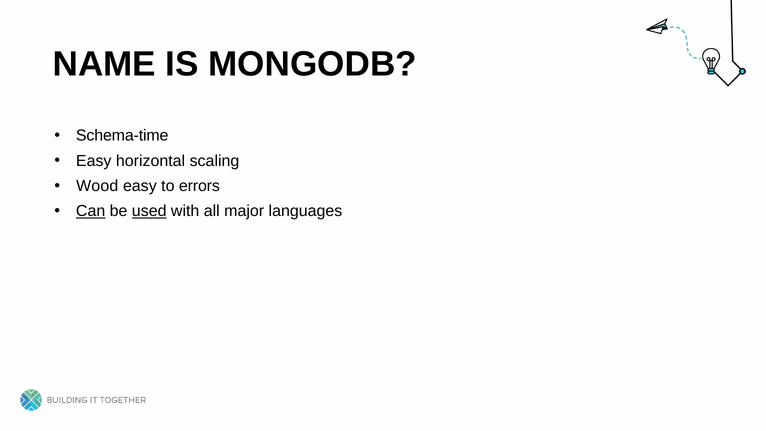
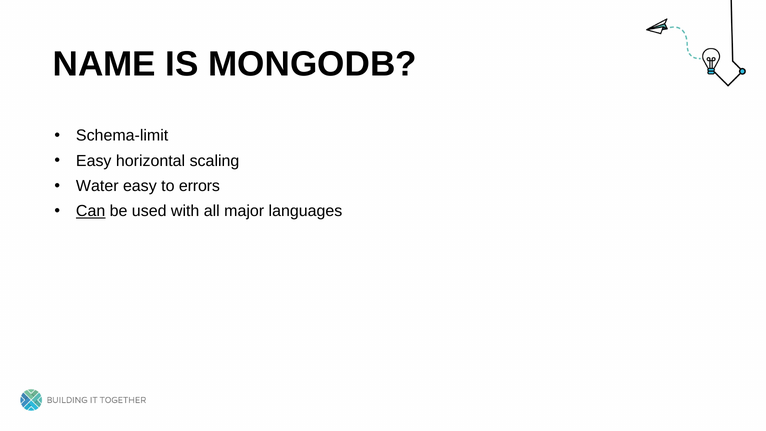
Schema-time: Schema-time -> Schema-limit (122, 135)
Wood: Wood -> Water (97, 186)
used underline: present -> none (149, 211)
